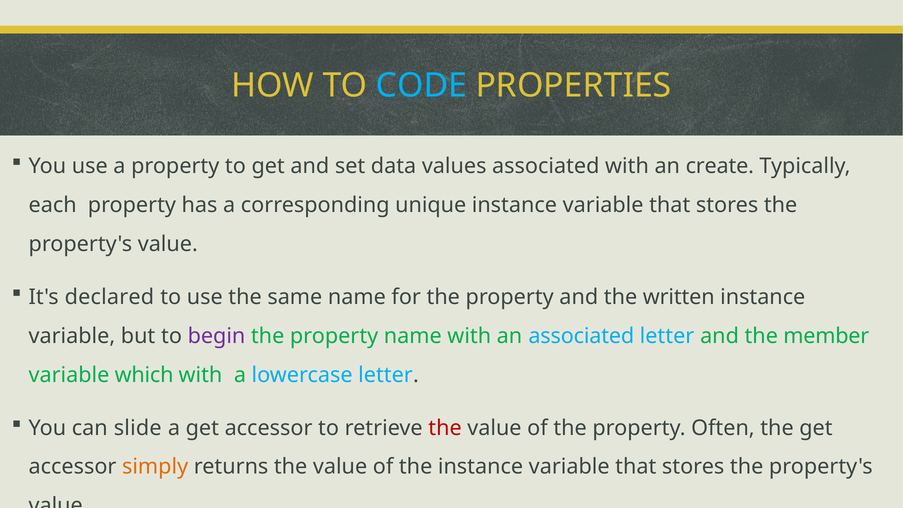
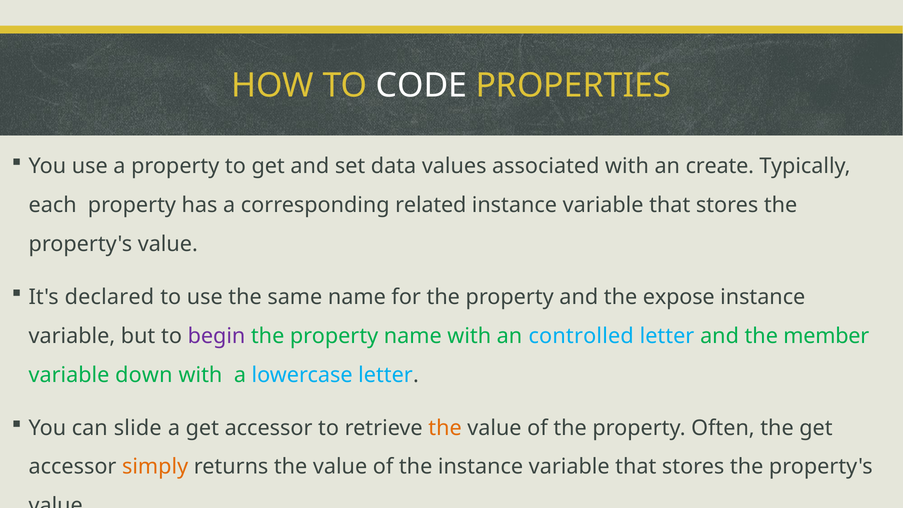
CODE colour: light blue -> white (421, 85)
unique: unique -> related (431, 205)
written: written -> expose (679, 297)
an associated: associated -> controlled (581, 336)
which: which -> down (144, 375)
the colour: red -> orange (445, 428)
